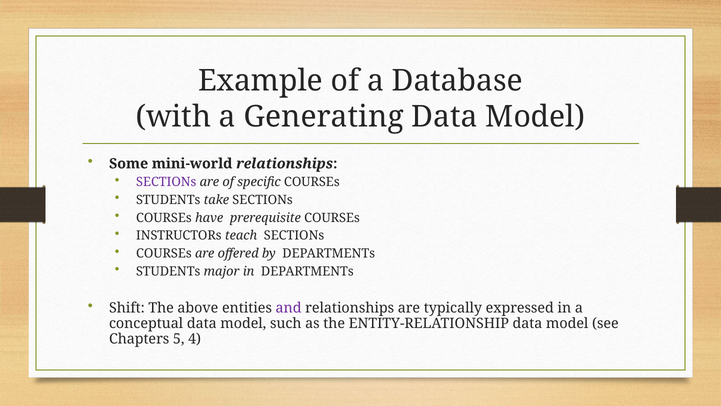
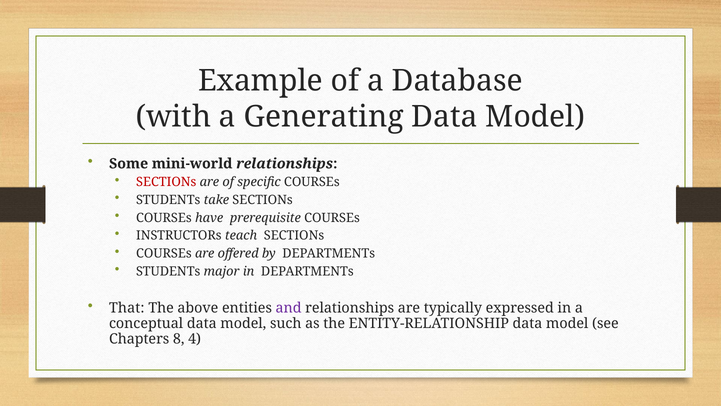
SECTIONs colour: purple -> red (166, 182)
Shift: Shift -> That (127, 308)
5: 5 -> 8 (179, 339)
